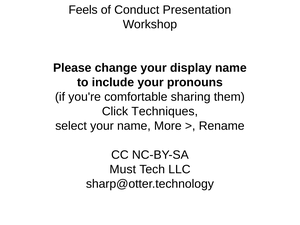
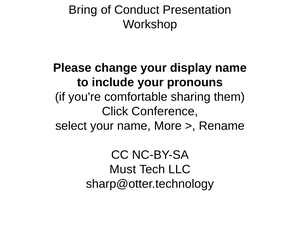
Feels: Feels -> Bring (83, 10)
Techniques: Techniques -> Conference (165, 111)
